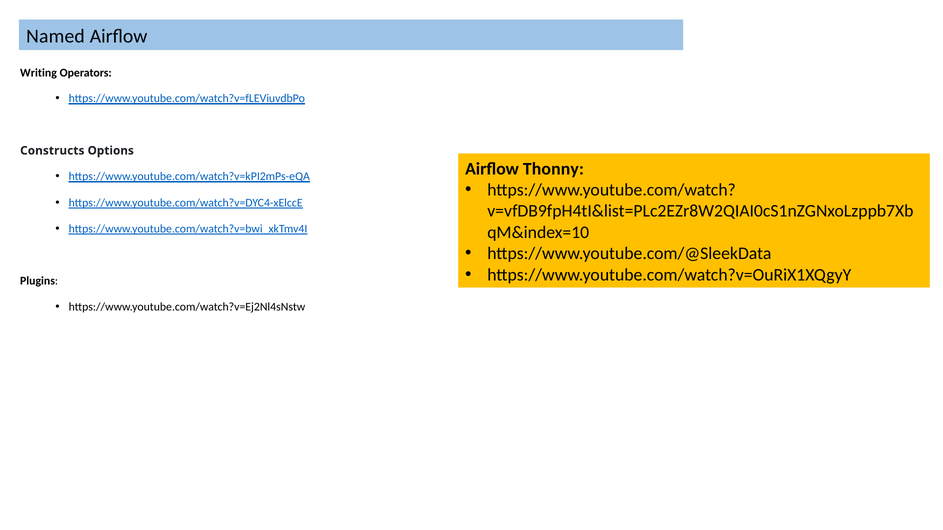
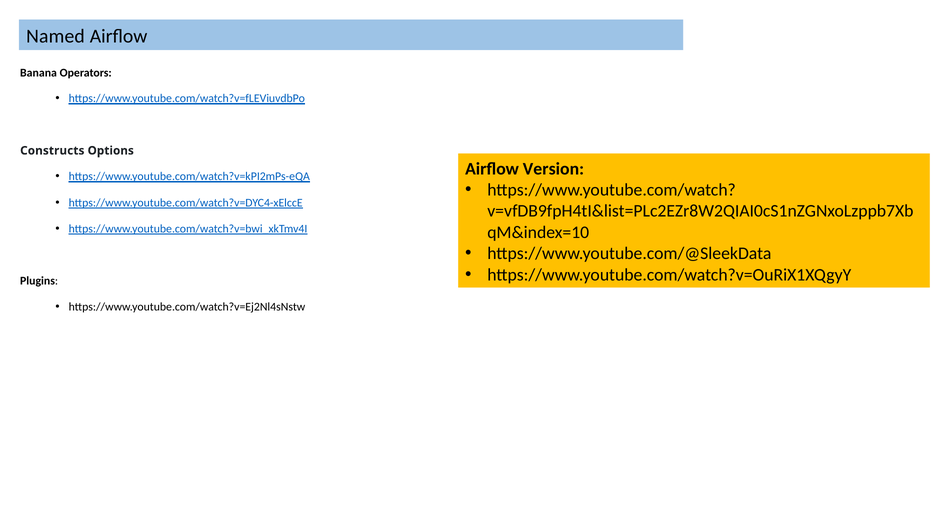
Writing: Writing -> Banana (39, 73)
Thonny: Thonny -> Version (553, 169)
